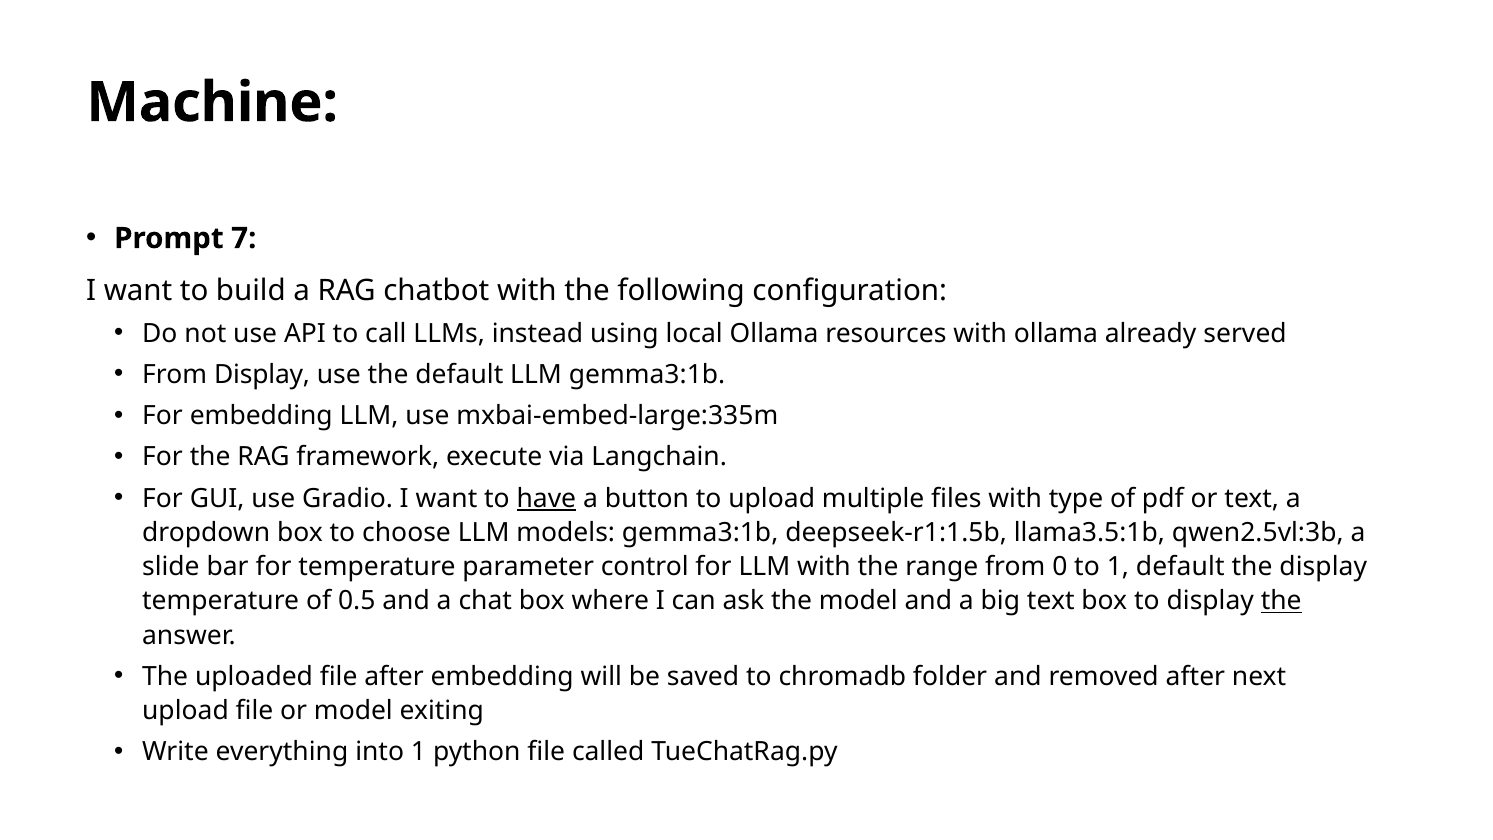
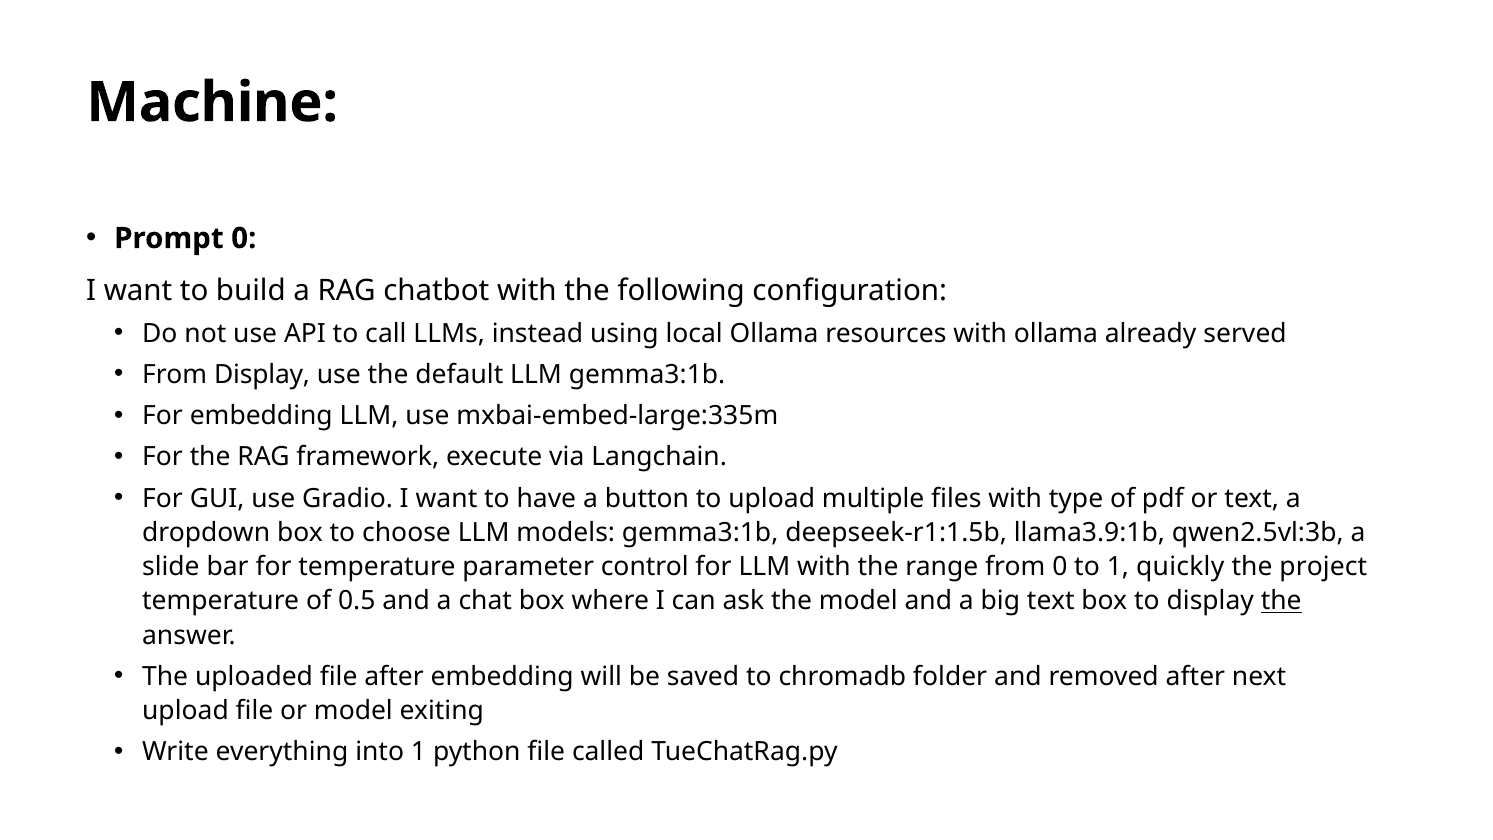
Prompt 7: 7 -> 0 (244, 238)
have underline: present -> none (546, 498)
llama3.5:1b: llama3.5:1b -> llama3.9:1b (1089, 532)
1 default: default -> quickly (1180, 567)
the display: display -> project (1323, 567)
